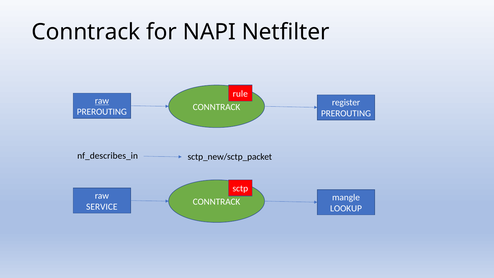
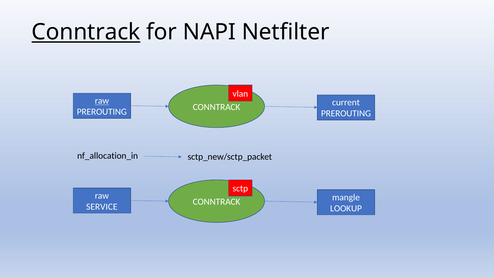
Conntrack underline: none -> present (86, 32)
rule: rule -> vlan (240, 94)
register: register -> current (346, 102)
nf_describes_in: nf_describes_in -> nf_allocation_in (108, 156)
